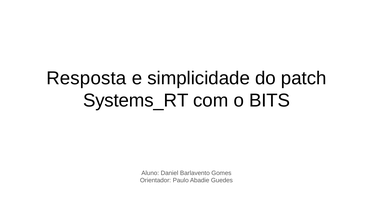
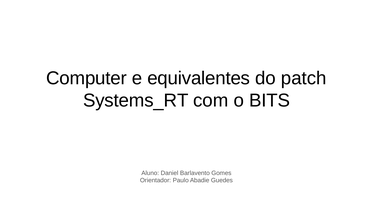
Resposta: Resposta -> Computer (86, 78)
simplicidade: simplicidade -> equivalentes (199, 78)
